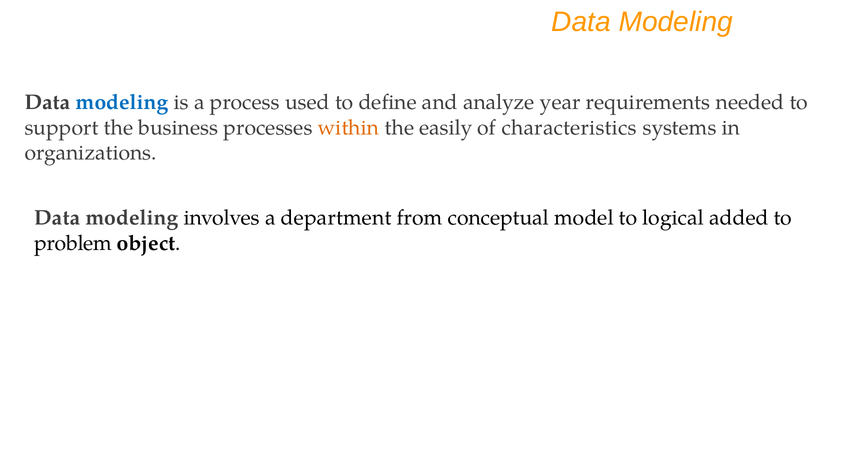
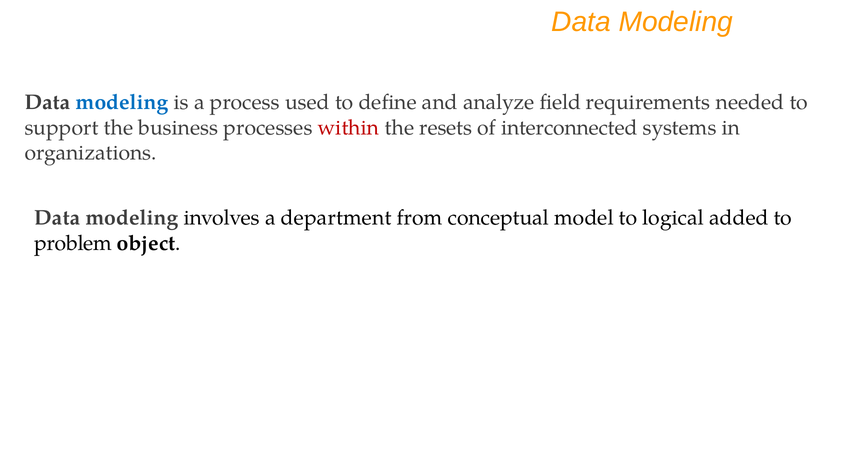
year: year -> field (560, 102)
within colour: orange -> red (349, 128)
easily: easily -> resets (446, 128)
characteristics: characteristics -> interconnected (569, 128)
